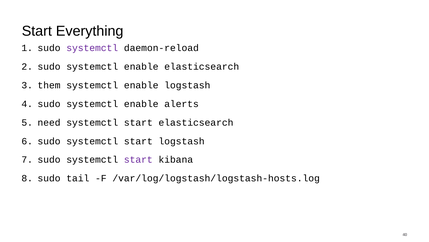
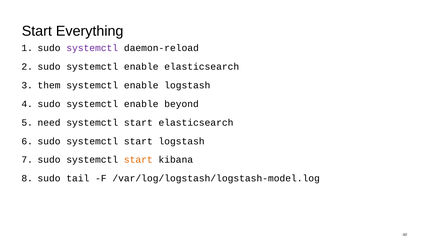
alerts: alerts -> beyond (182, 104)
start colour: purple -> orange (138, 160)
/var/log/logstash/logstash-hosts.log: /var/log/logstash/logstash-hosts.log -> /var/log/logstash/logstash-model.log (216, 178)
